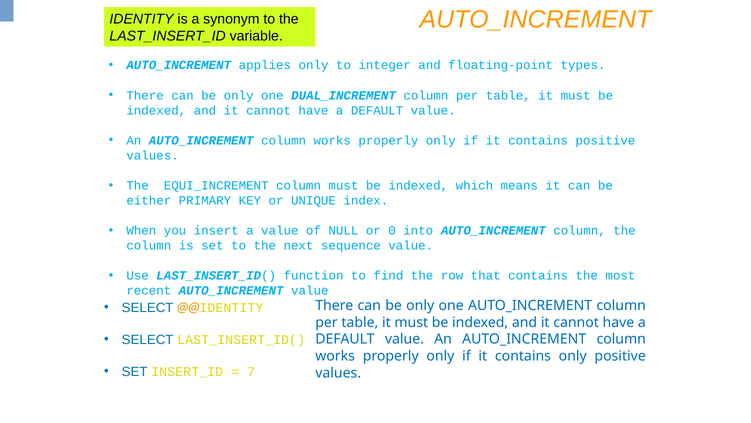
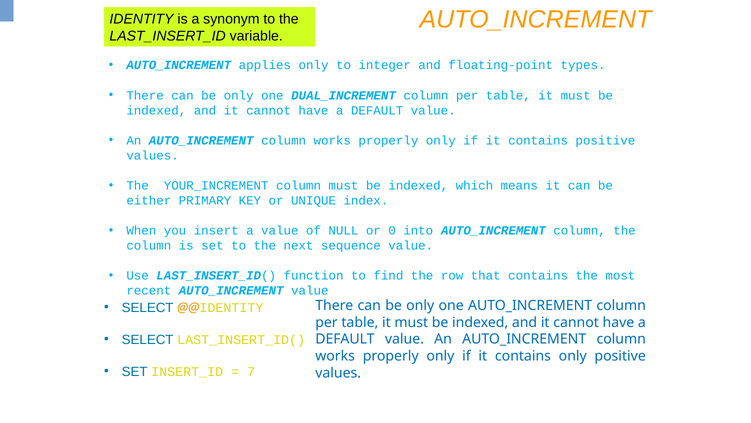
EQUI_INCREMENT: EQUI_INCREMENT -> YOUR_INCREMENT (216, 185)
